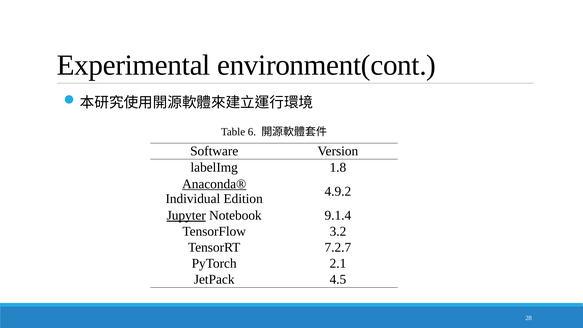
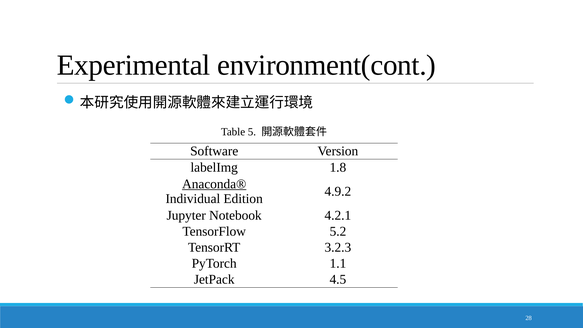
6: 6 -> 5 (252, 132)
Jupyter underline: present -> none (186, 215)
9.1.4: 9.1.4 -> 4.2.1 (338, 215)
3.2: 3.2 -> 5.2 (338, 231)
7.2.7: 7.2.7 -> 3.2.3 (338, 247)
2.1: 2.1 -> 1.1 (338, 263)
